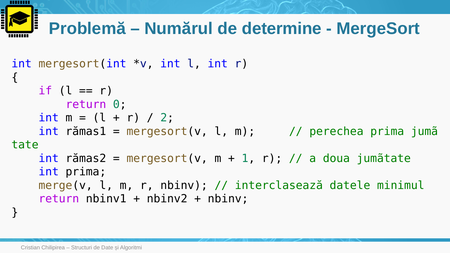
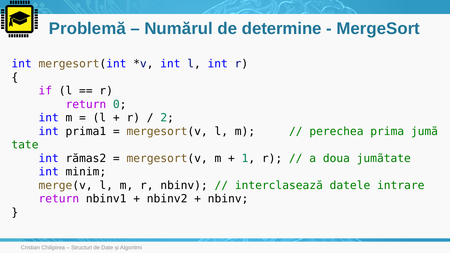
rămas1: rămas1 -> prima1 (86, 131)
int prima: prima -> minim (86, 172)
minimul: minimul -> intrare (401, 185)
